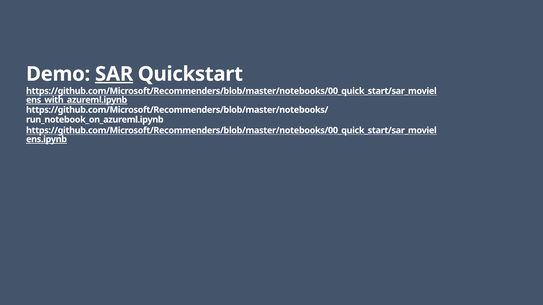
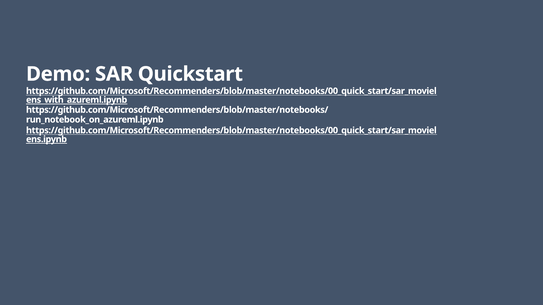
SAR underline: present -> none (114, 74)
